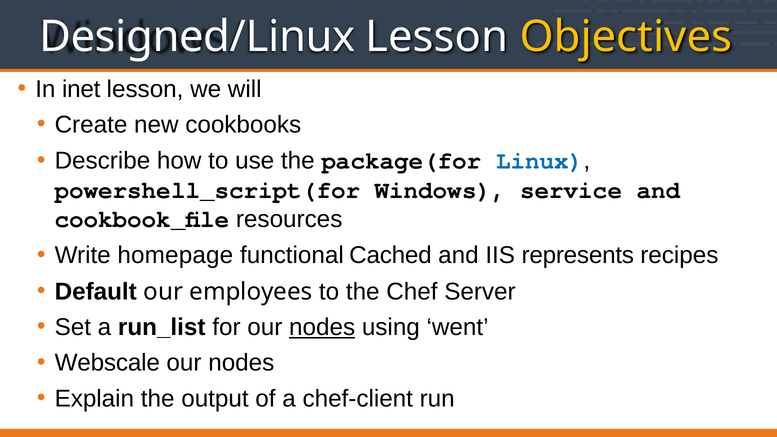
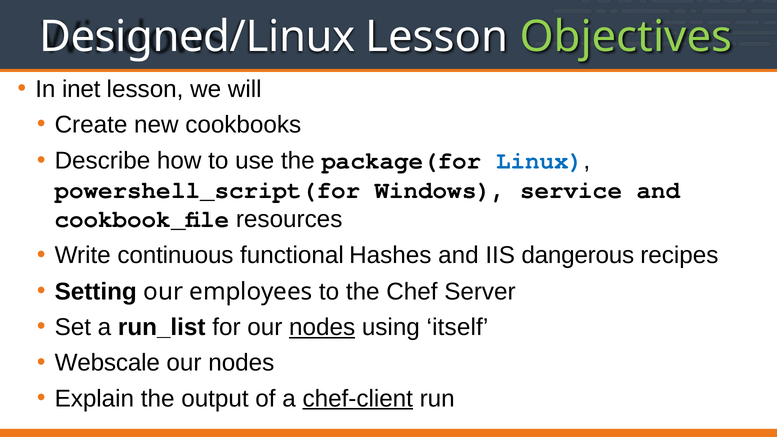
Objectives colour: yellow -> light green (626, 37)
homepage: homepage -> continuous (175, 255)
Cached: Cached -> Hashes (390, 255)
represents: represents -> dangerous (578, 255)
Default: Default -> Setting (96, 292)
went: went -> itself (457, 327)
chef-client underline: none -> present (358, 399)
